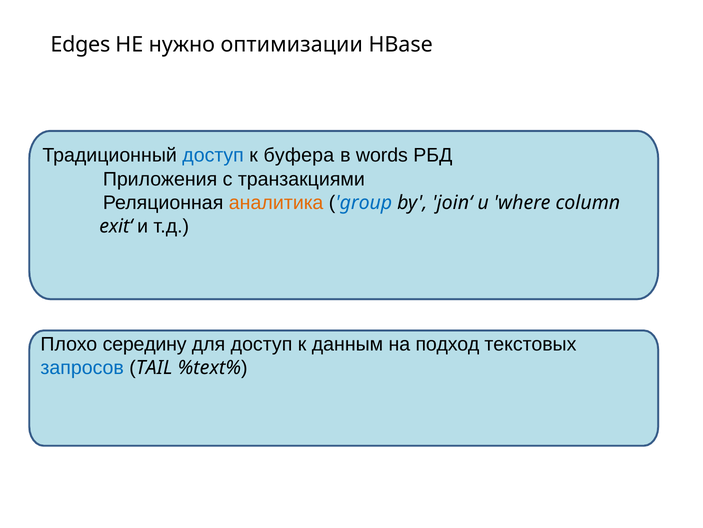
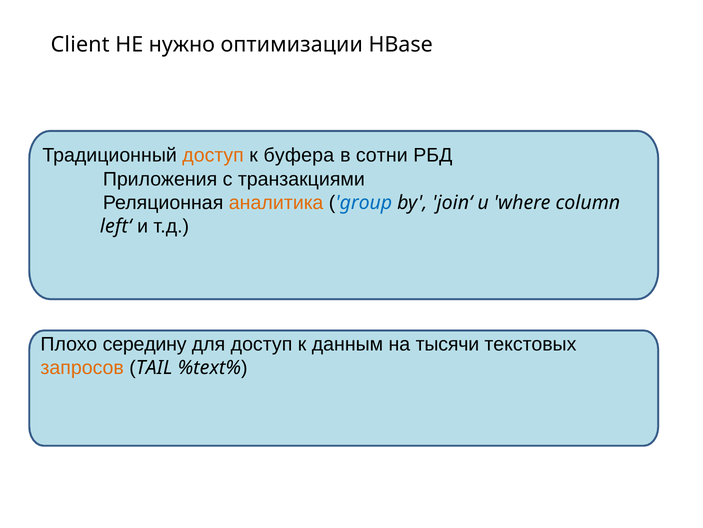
Edges: Edges -> Client (80, 45)
доступ colour: blue -> orange (213, 155)
words: words -> сотни (382, 155)
exit‘: exit‘ -> left‘ (116, 226)
подход: подход -> тысячи (447, 344)
запросов colour: blue -> orange (82, 367)
